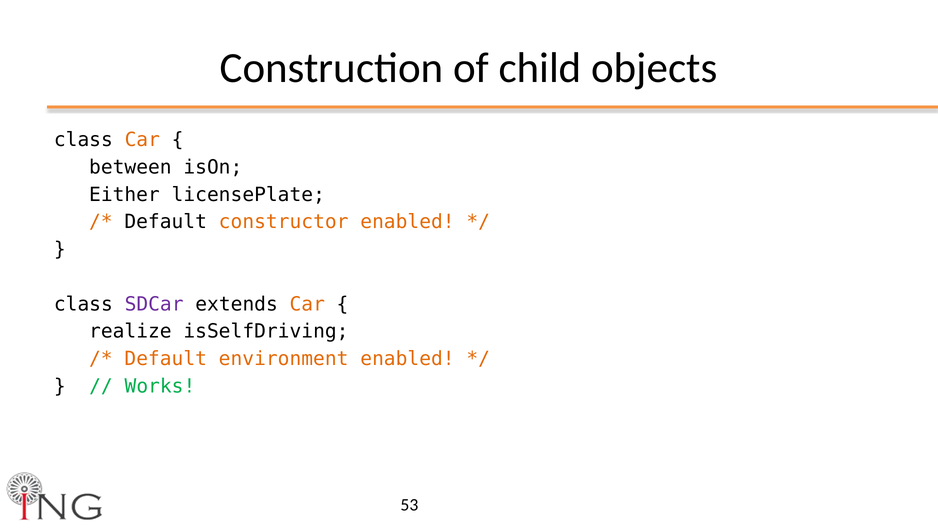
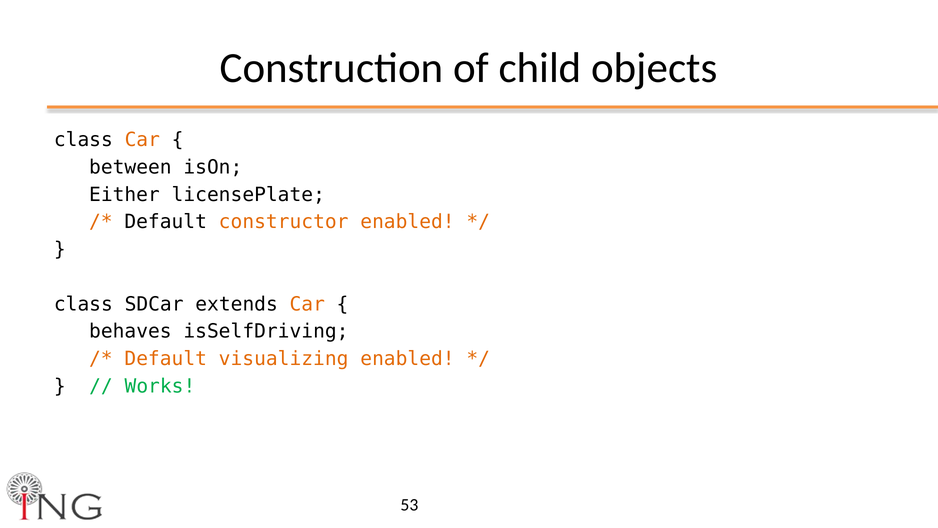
SDCar colour: purple -> black (154, 304)
realize: realize -> behaves (130, 331)
environment: environment -> visualizing (284, 359)
